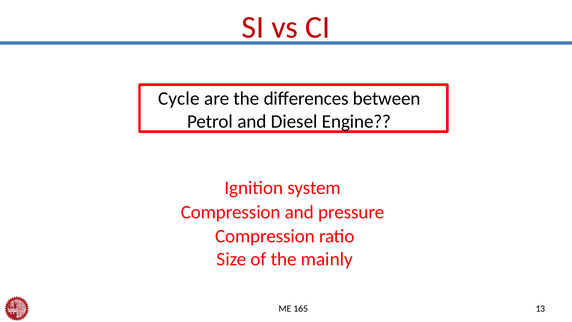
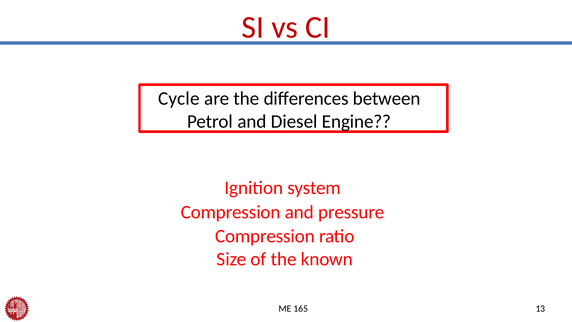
mainly: mainly -> known (327, 259)
